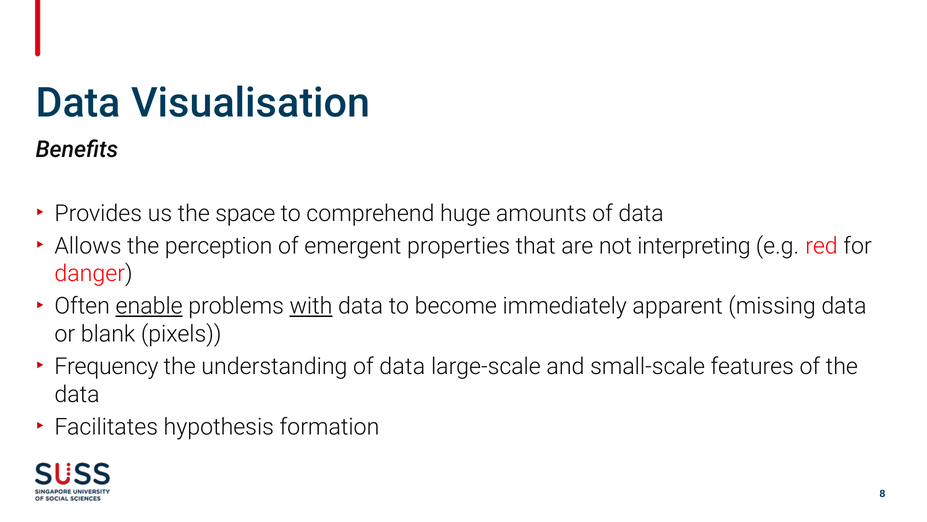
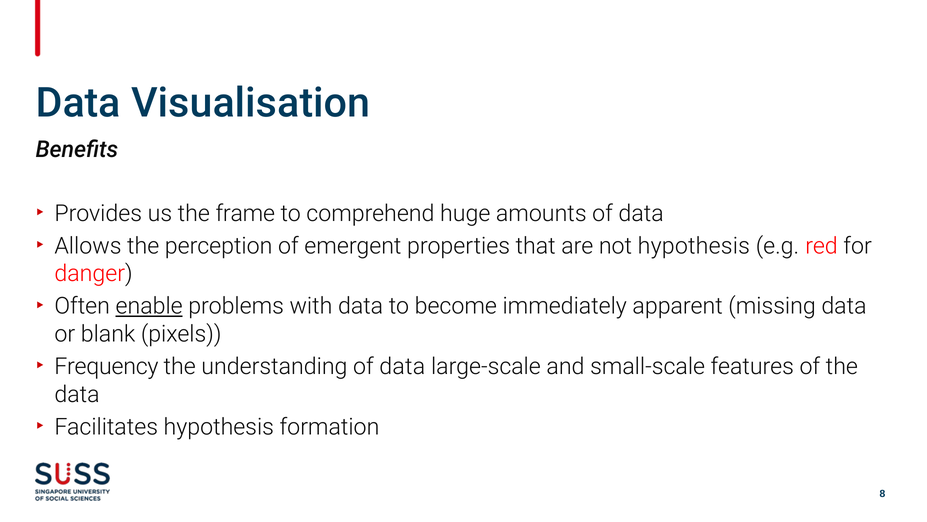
space: space -> frame (245, 213)
not interpreting: interpreting -> hypothesis (694, 246)
with underline: present -> none (311, 306)
